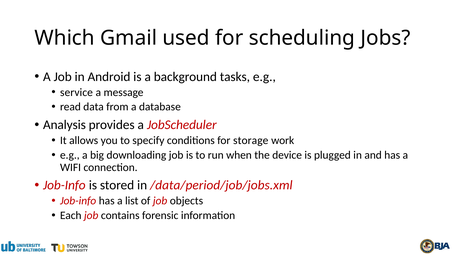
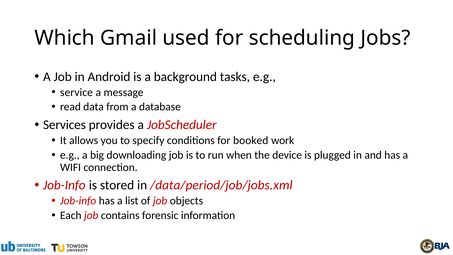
Analysis: Analysis -> Services (64, 125)
storage: storage -> booked (251, 140)
